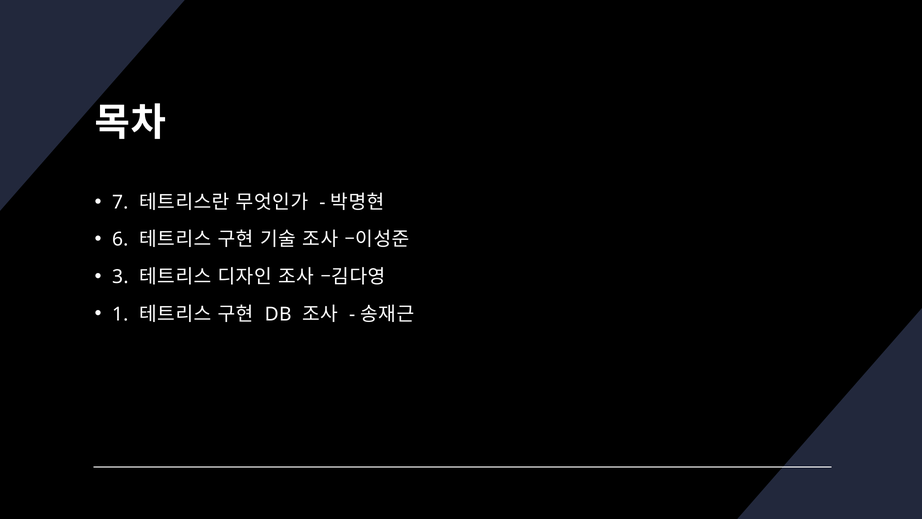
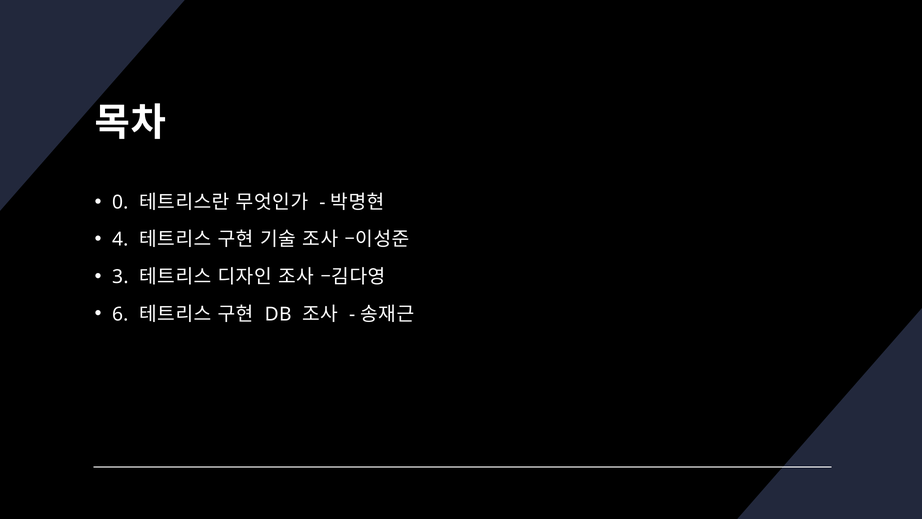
7: 7 -> 0 (120, 202)
6: 6 -> 4 (120, 239)
1: 1 -> 6 (120, 314)
